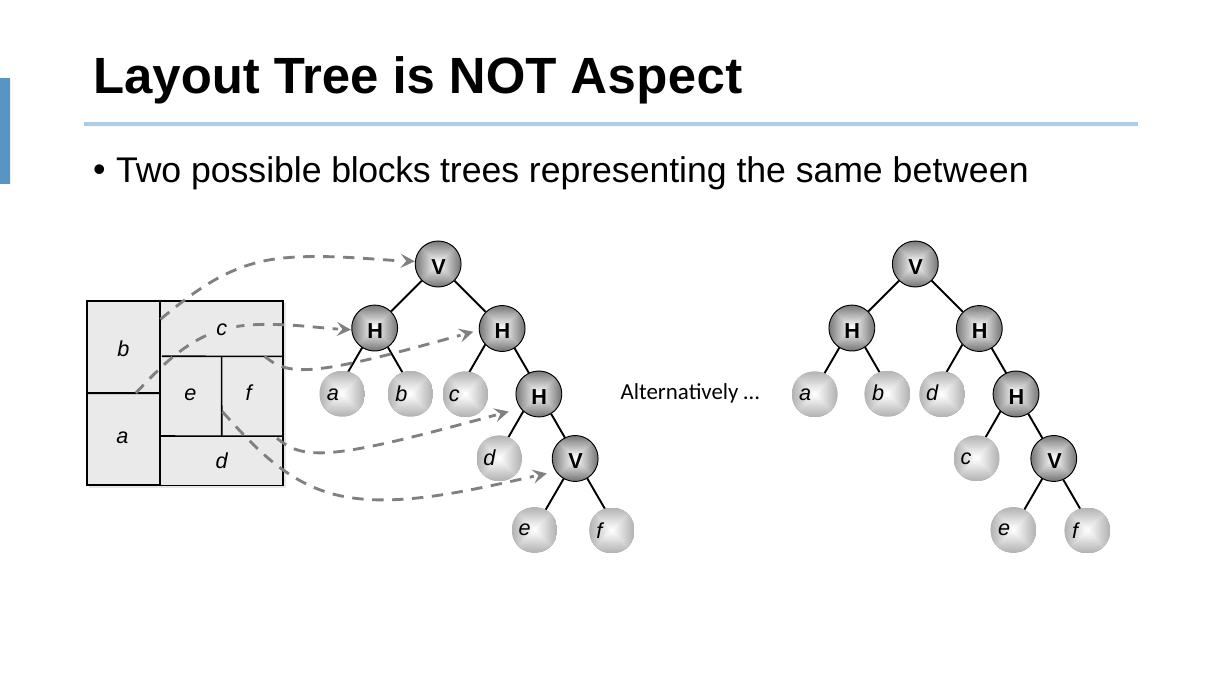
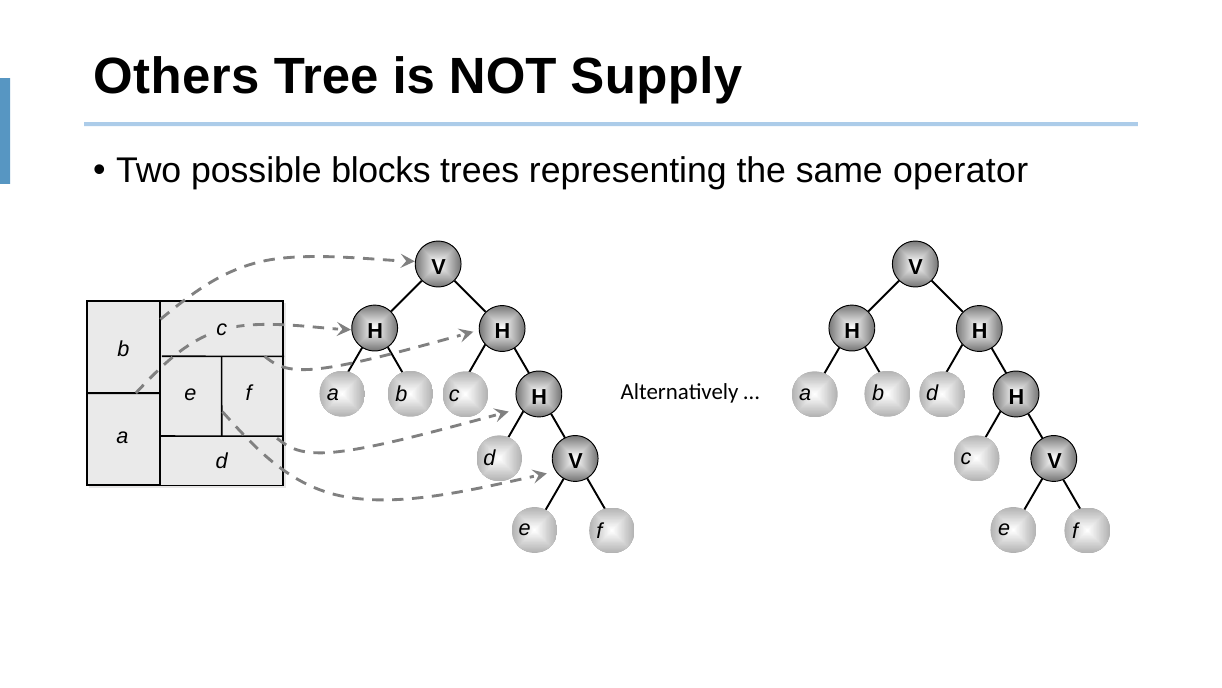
Layout: Layout -> Others (176, 76)
Aspect: Aspect -> Supply (656, 76)
between: between -> operator (961, 171)
